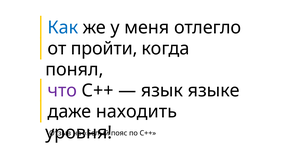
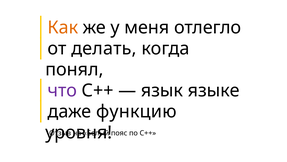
Как colour: blue -> orange (63, 28)
пройти: пройти -> делать (104, 48)
находить: находить -> функцию (136, 111)
